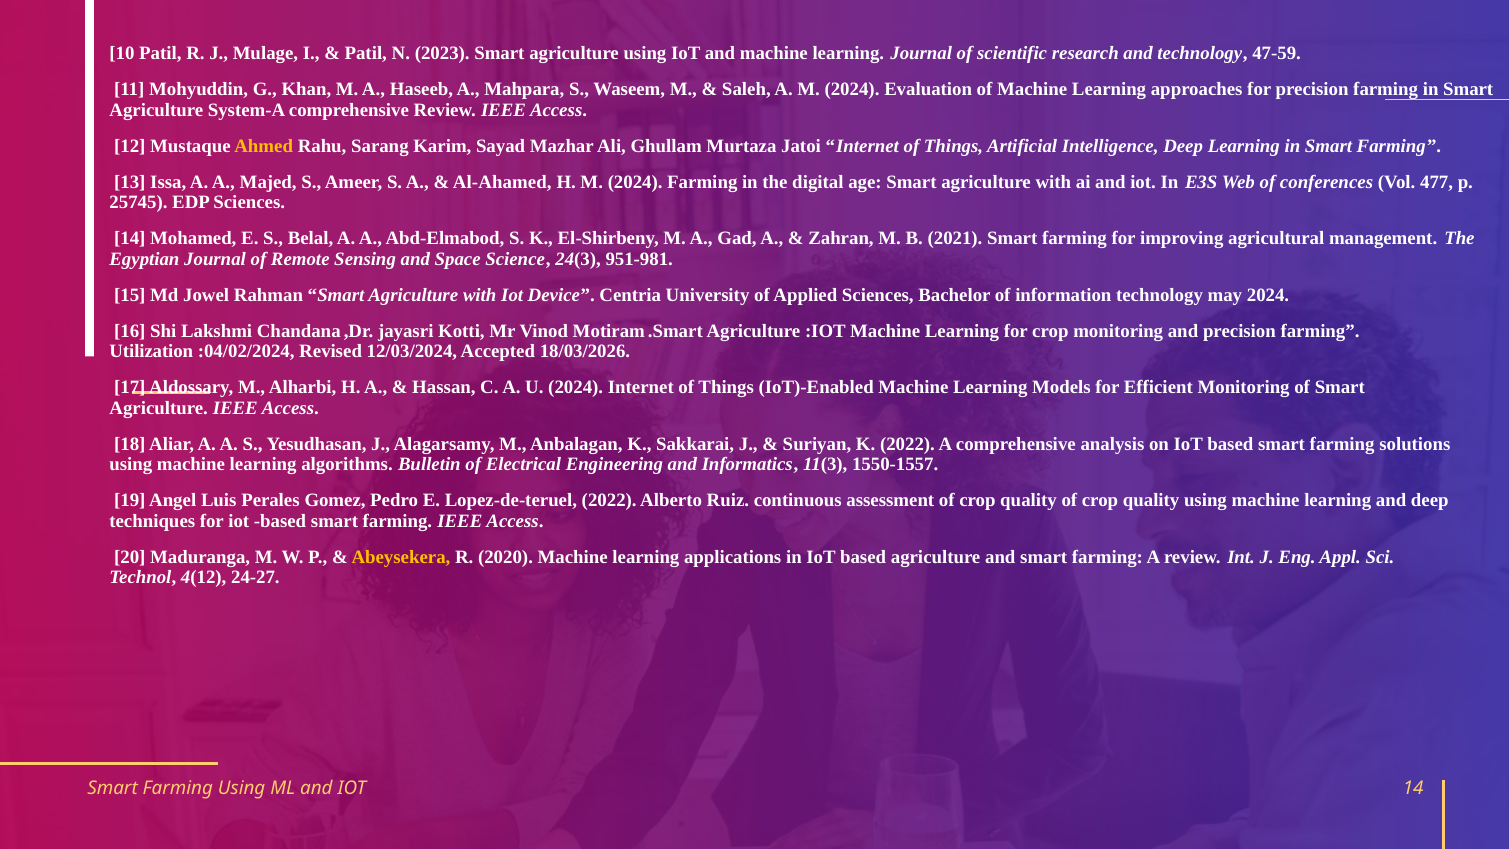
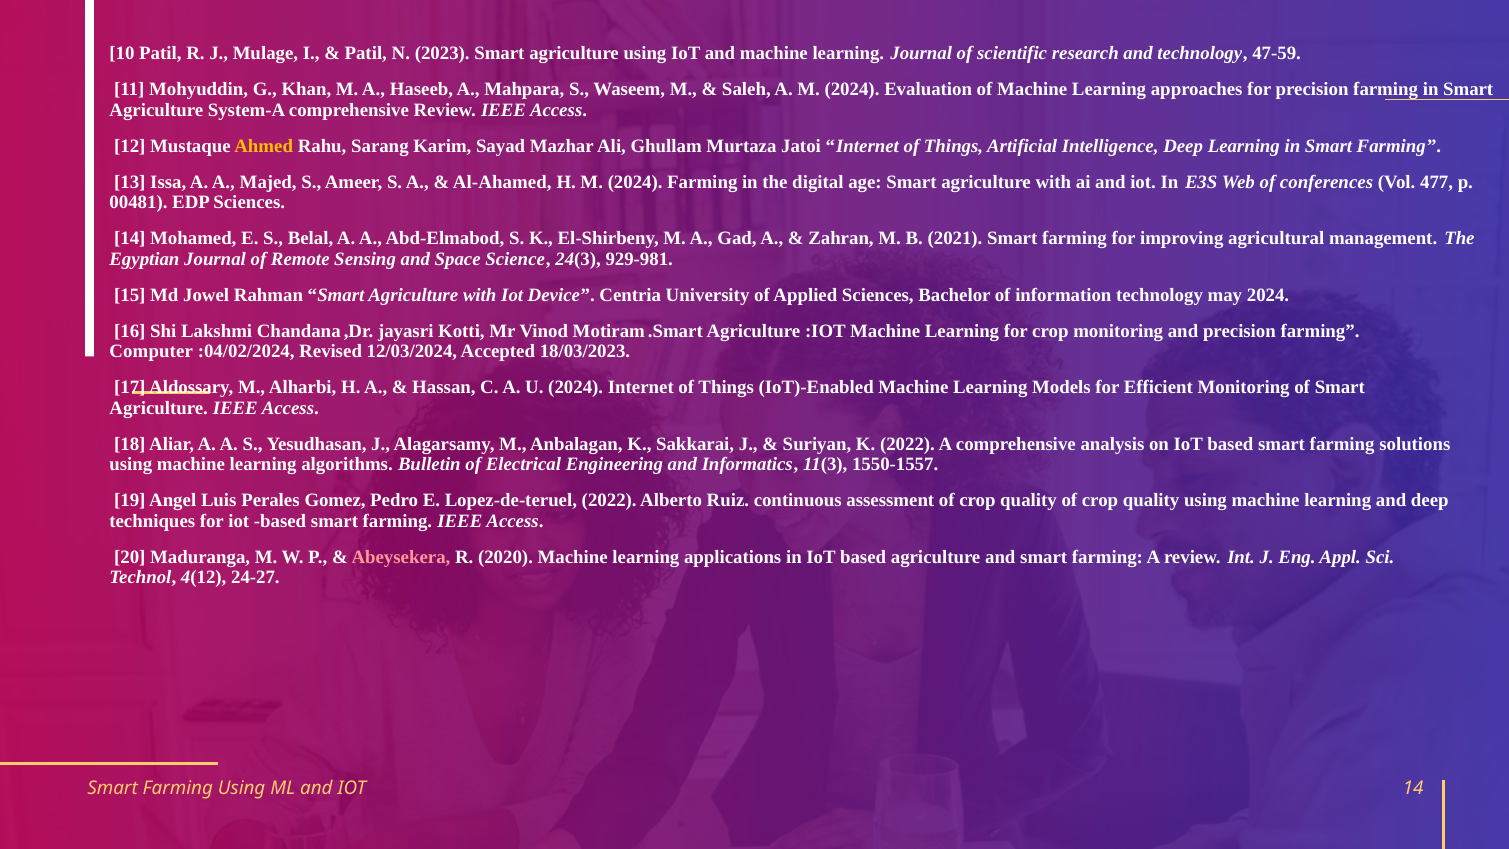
25745: 25745 -> 00481 (138, 203)
951-981: 951-981 -> 929-981 (639, 259)
Utilization: Utilization -> Computer (151, 352)
18/03/2026: 18/03/2026 -> 18/03/2023 (585, 352)
Abeysekera colour: yellow -> pink (401, 557)
